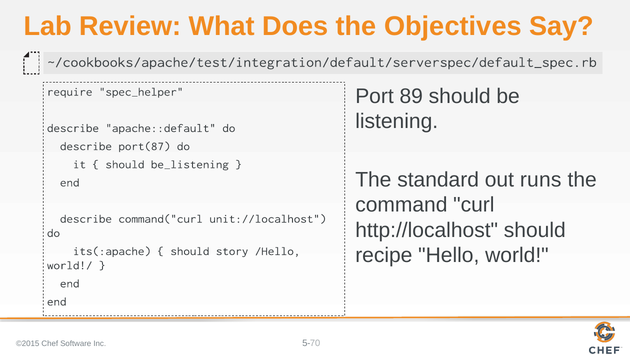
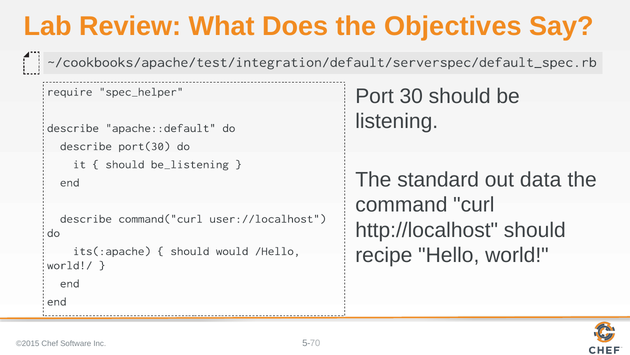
89: 89 -> 30 (411, 96)
port(87: port(87 -> port(30 (144, 146)
runs: runs -> data (541, 179)
unit://localhost: unit://localhost -> user://localhost (268, 218)
story: story -> would (232, 251)
